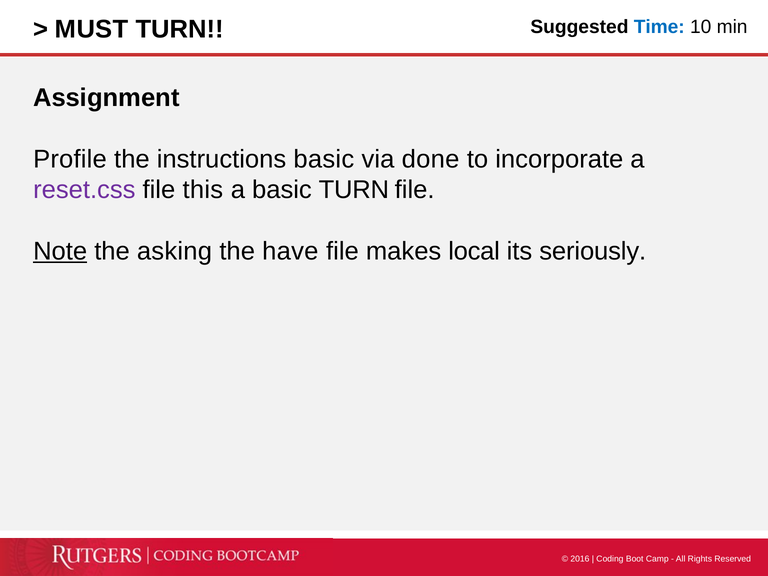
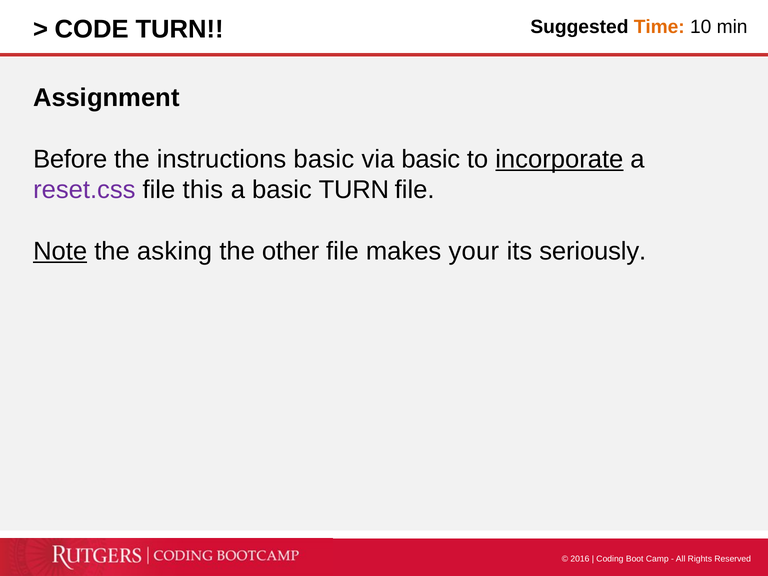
MUST: MUST -> CODE (92, 29)
Time colour: blue -> orange (659, 27)
Profile: Profile -> Before (70, 159)
via done: done -> basic (431, 159)
incorporate underline: none -> present (559, 159)
have: have -> other (291, 251)
local: local -> your (474, 251)
